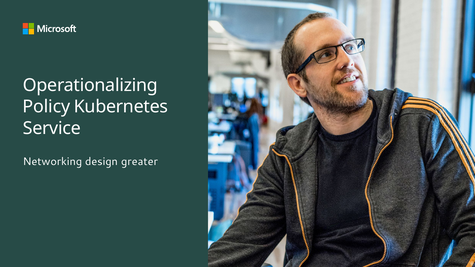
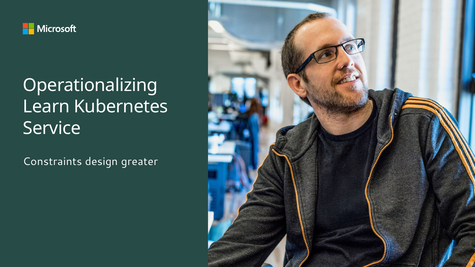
Policy: Policy -> Learn (46, 107)
Networking: Networking -> Constraints (52, 162)
